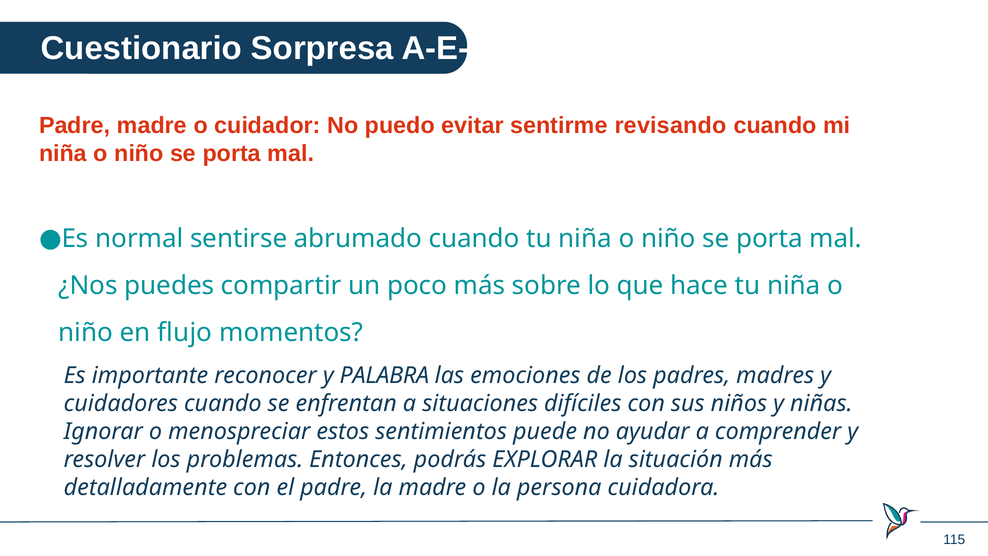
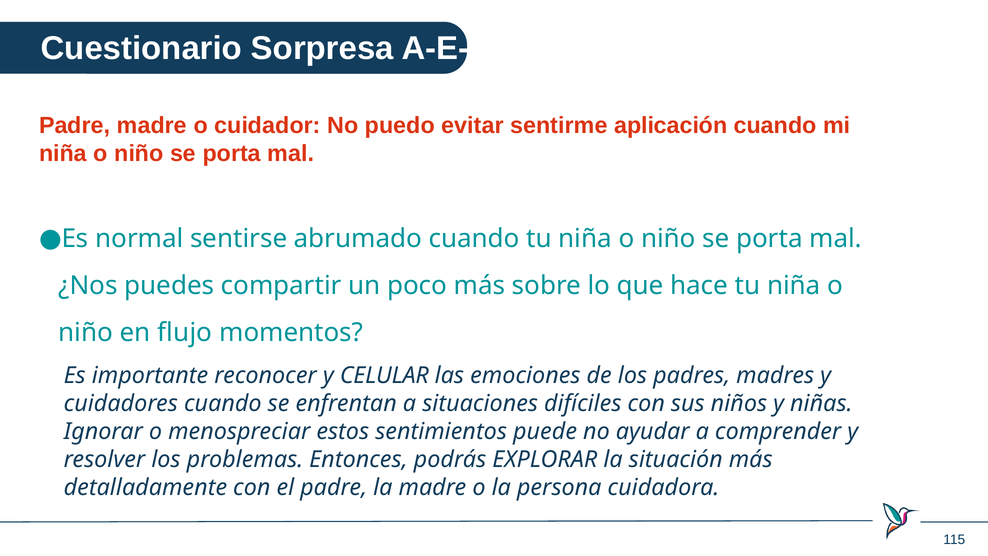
revisando: revisando -> aplicación (671, 126)
PALABRA: PALABRA -> CELULAR (384, 376)
